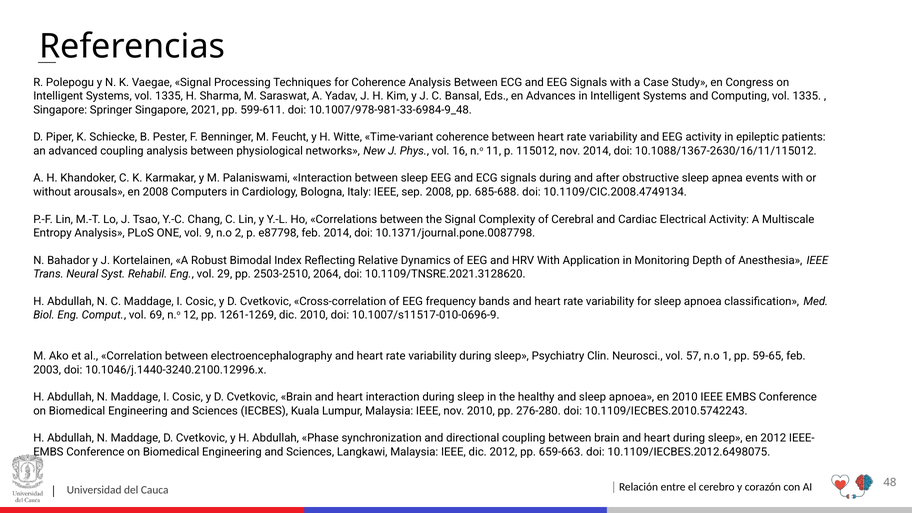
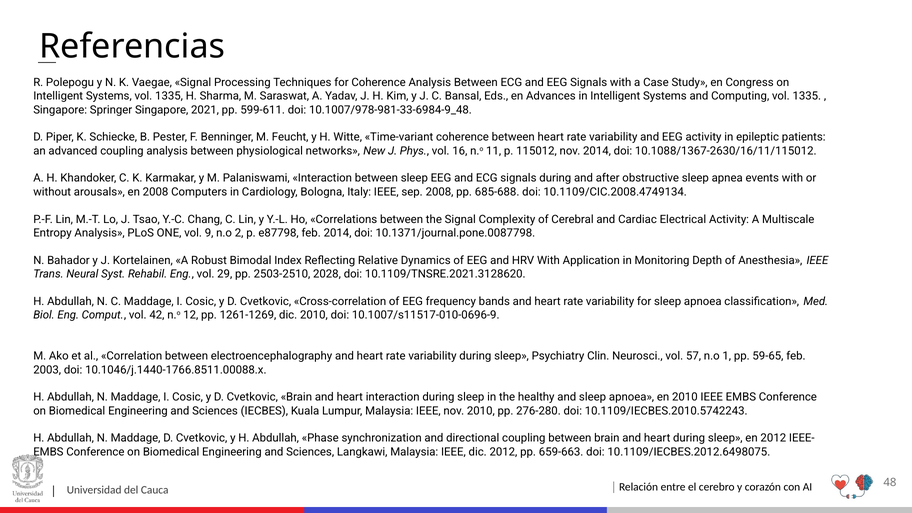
2064: 2064 -> 2028 (327, 274)
69: 69 -> 42 (157, 315)
10.1046/j.1440-3240.2100.12996.x: 10.1046/j.1440-3240.2100.12996.x -> 10.1046/j.1440-1766.8511.00088.x (176, 370)
